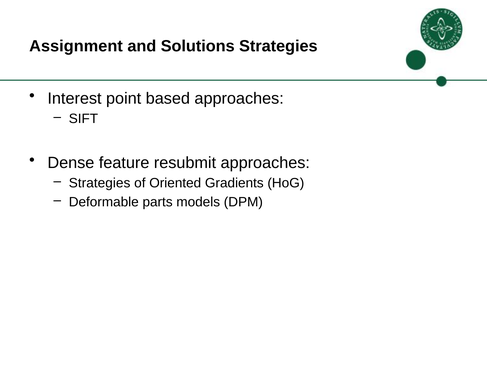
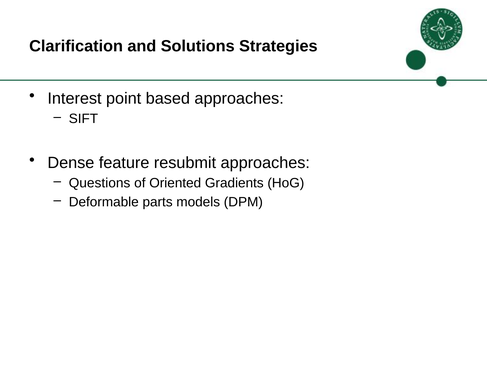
Assignment: Assignment -> Clarification (76, 46)
Strategies: Strategies -> Questions (100, 183)
